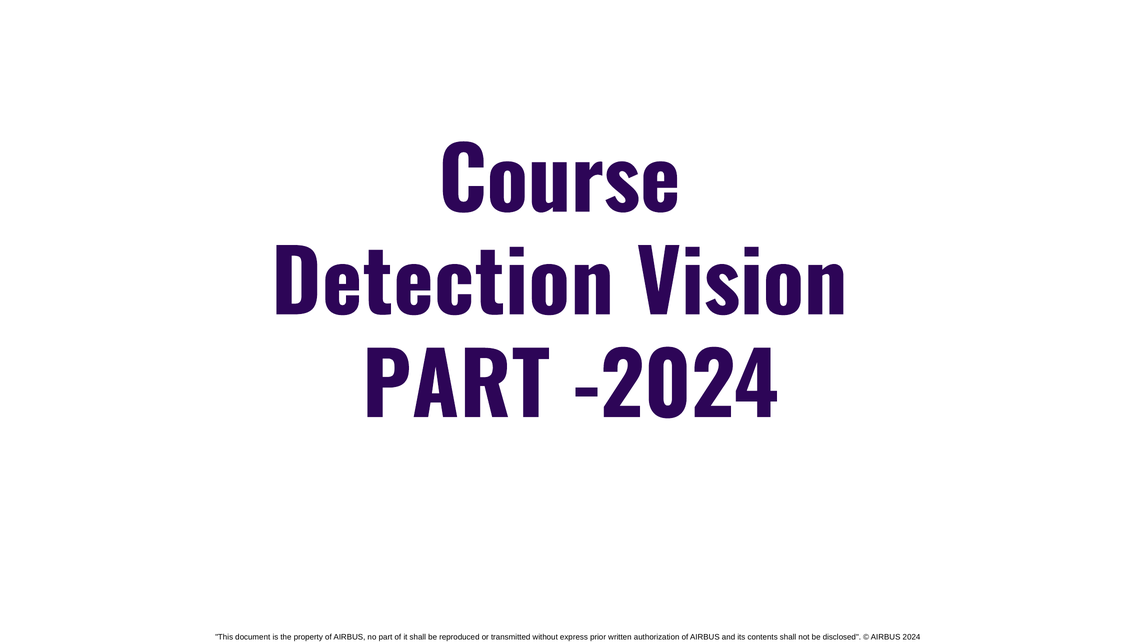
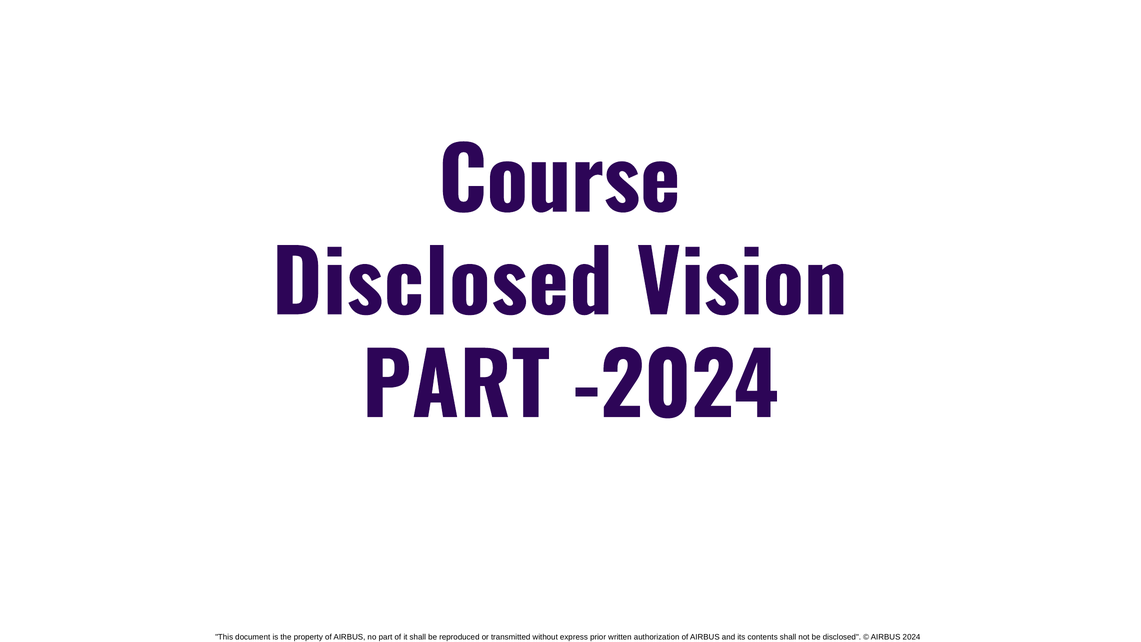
Detection: Detection -> Disclosed (442, 286)
